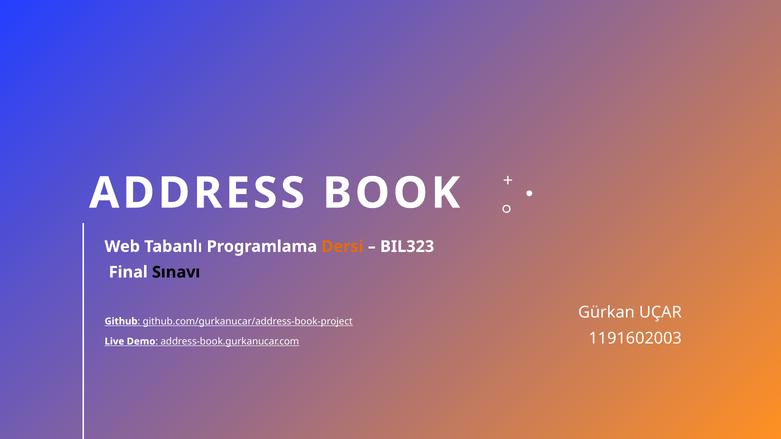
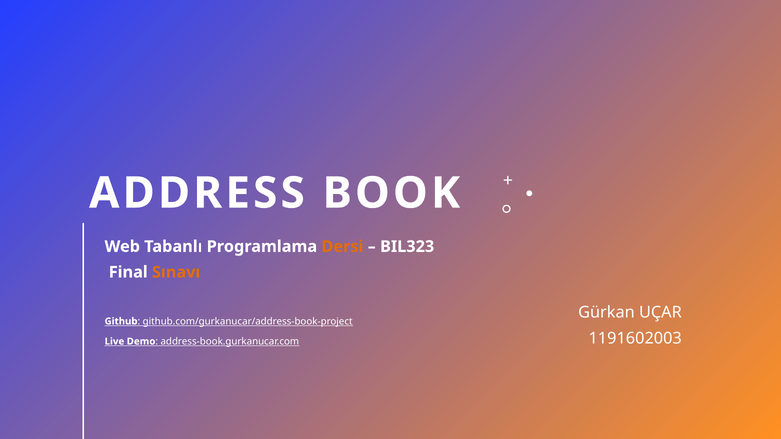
Sınavı colour: black -> orange (176, 272)
